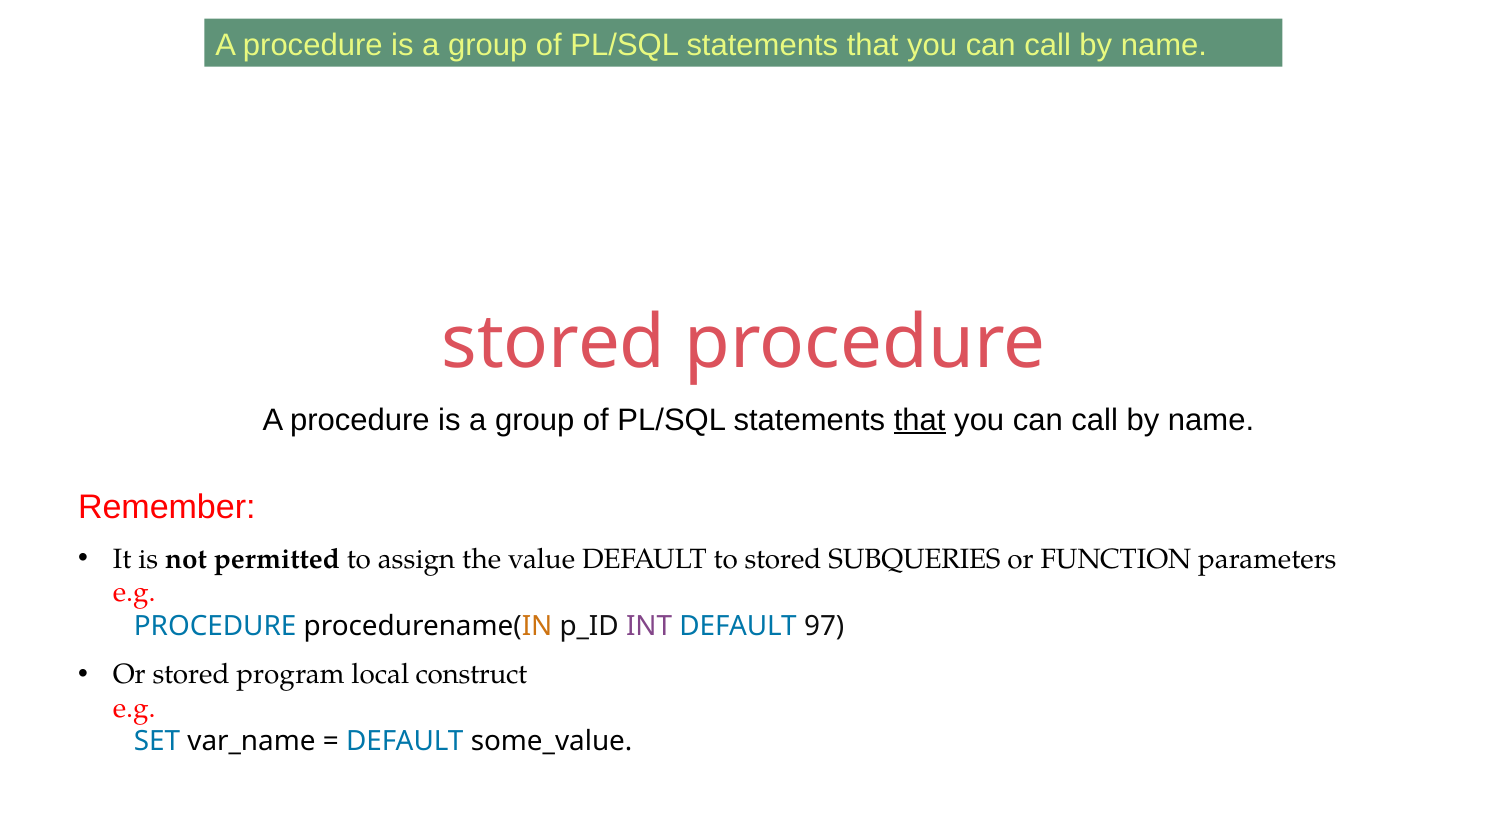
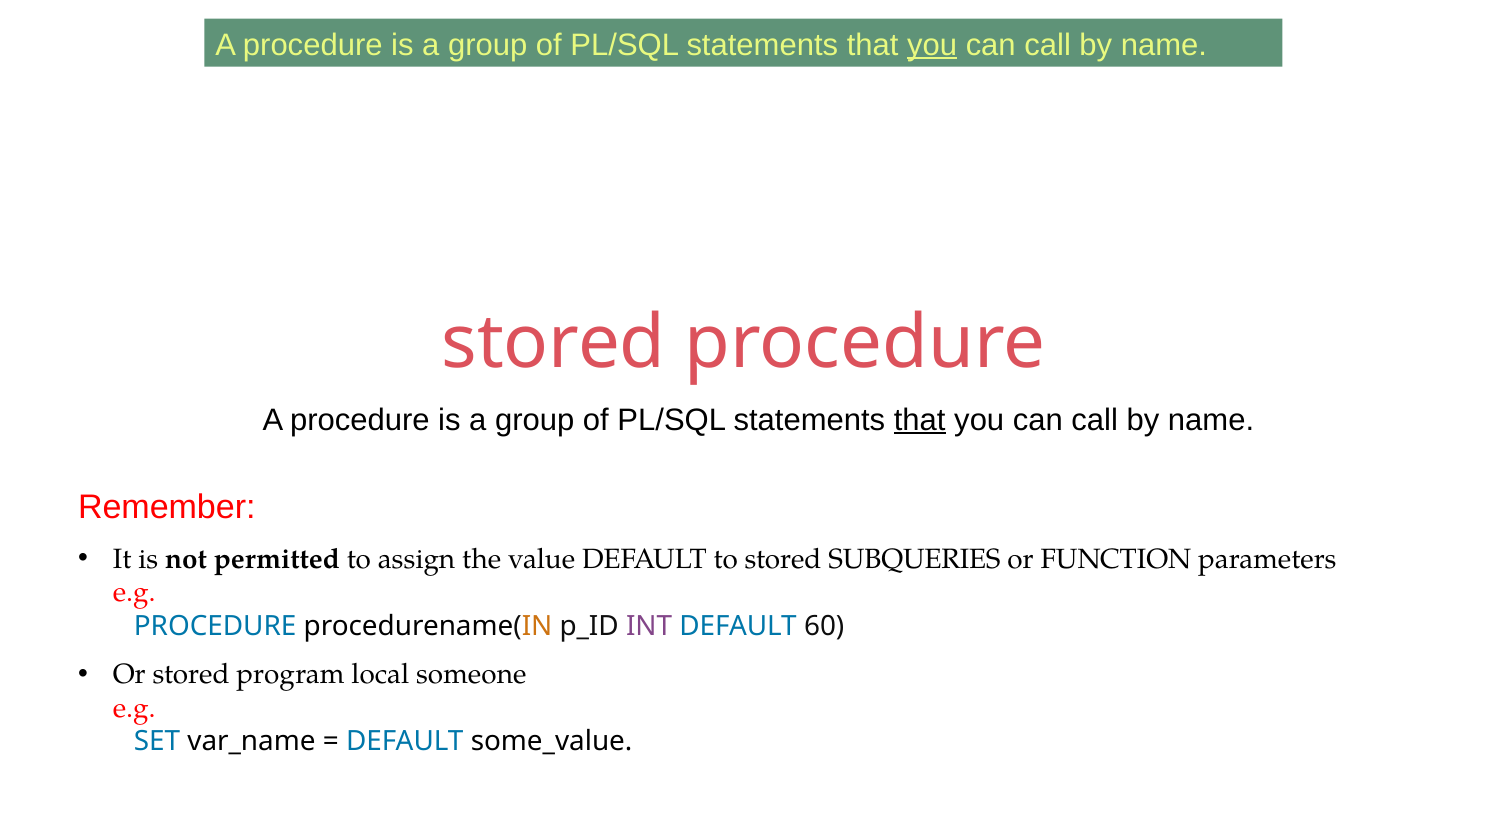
you underline: none -> present (932, 45)
97: 97 -> 60 (824, 626)
construct: construct -> someone (471, 675)
